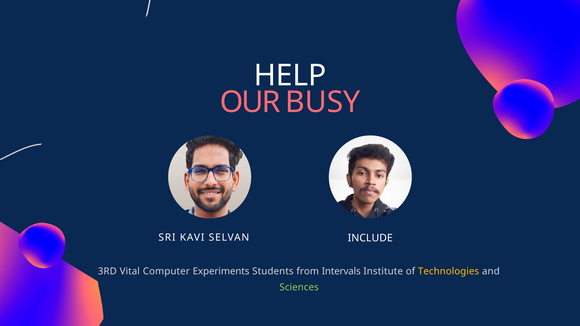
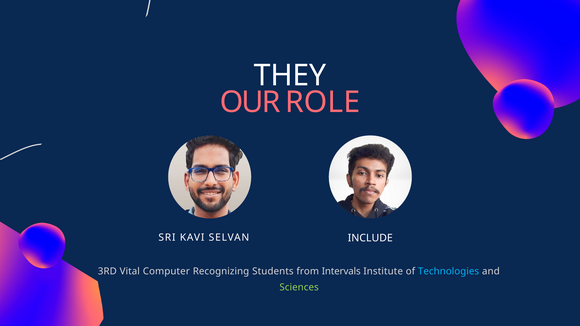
HELP: HELP -> THEY (290, 76)
BUSY: BUSY -> ROLE (323, 102)
Experiments: Experiments -> Recognizing (221, 272)
Technologies colour: yellow -> light blue (449, 272)
